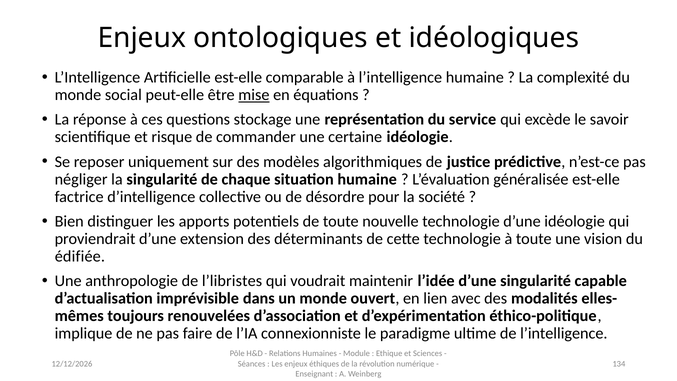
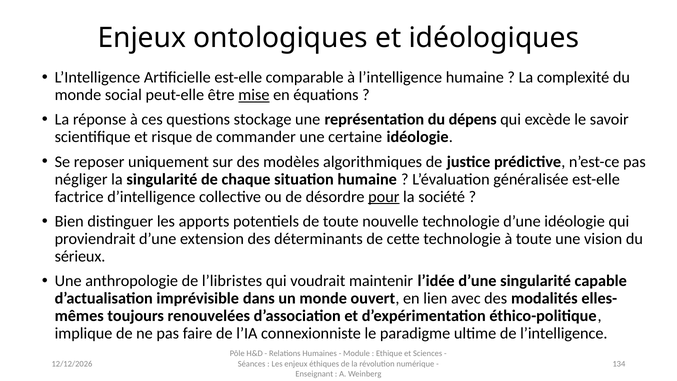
service: service -> dépens (473, 120)
pour underline: none -> present (384, 197)
édifiée: édifiée -> sérieux (80, 256)
